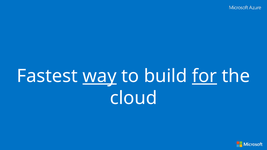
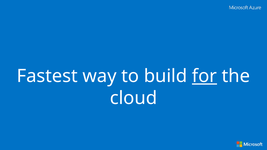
way underline: present -> none (100, 76)
